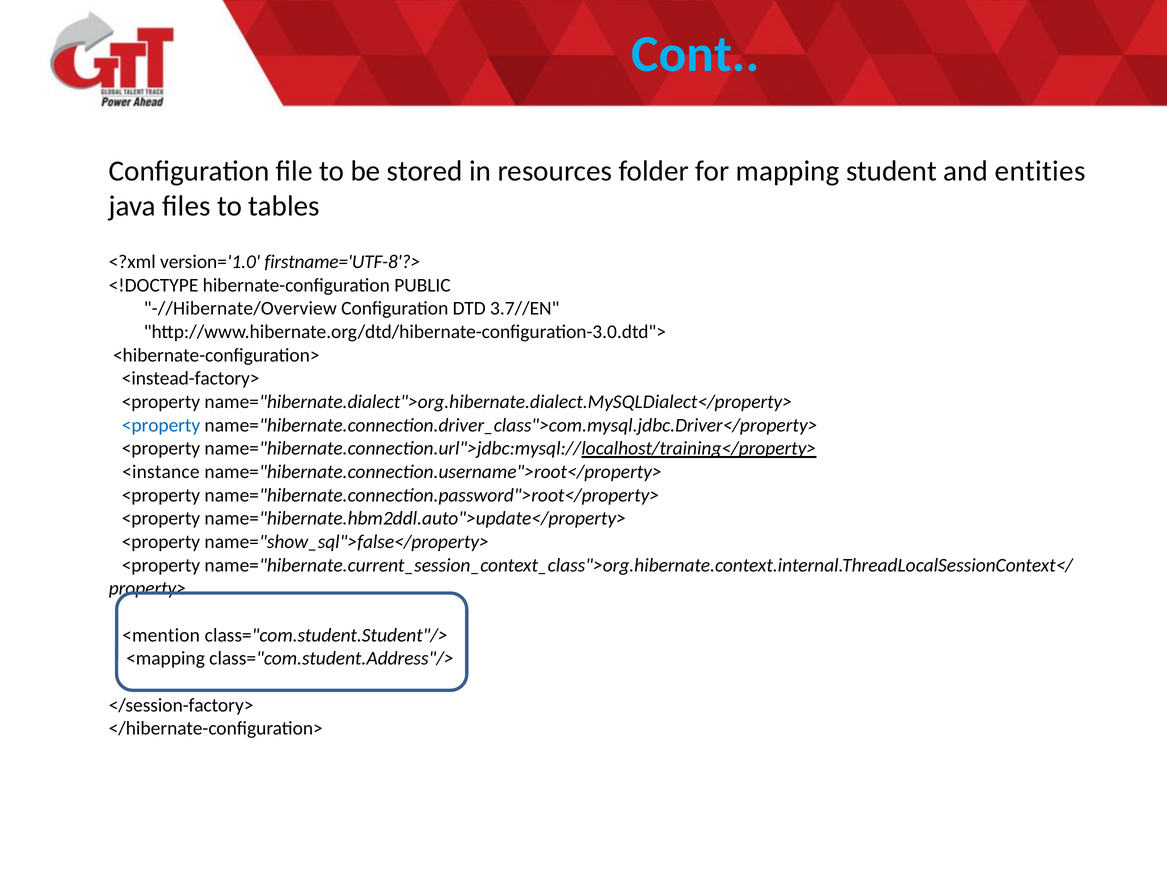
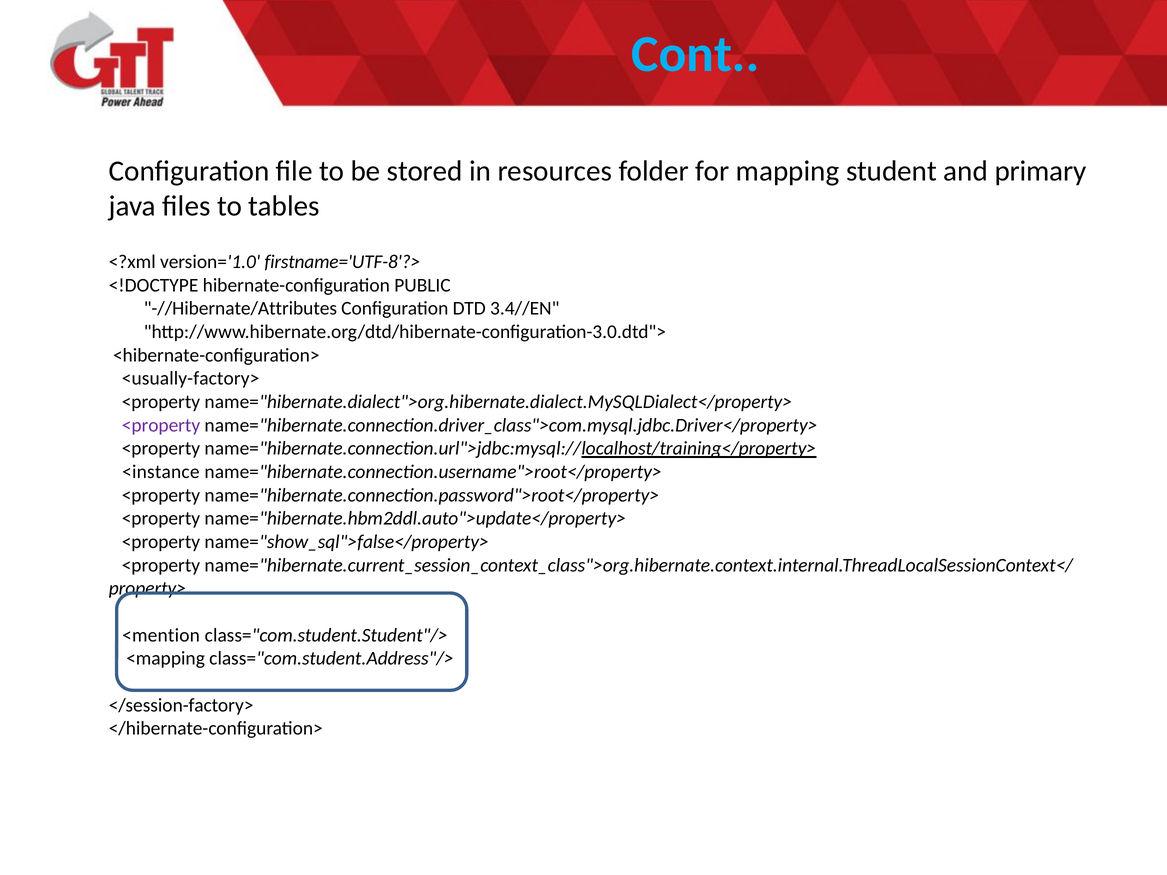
entities: entities -> primary (1040, 171)
-//Hibernate/Overview: -//Hibernate/Overview -> -//Hibernate/Attributes (240, 309)
3.7//EN: 3.7//EN -> 3.4//EN (525, 309)
<instead-factory>: <instead-factory> -> <usually-factory> (191, 379)
<property colour: blue -> purple (161, 425)
